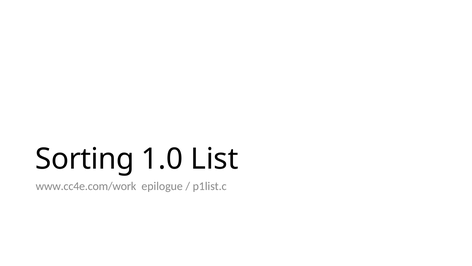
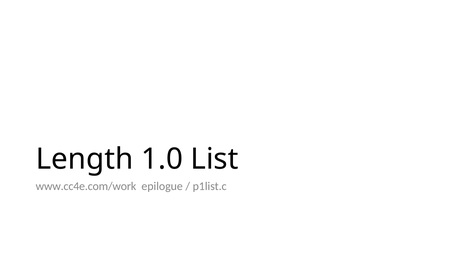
Sorting: Sorting -> Length (85, 159)
